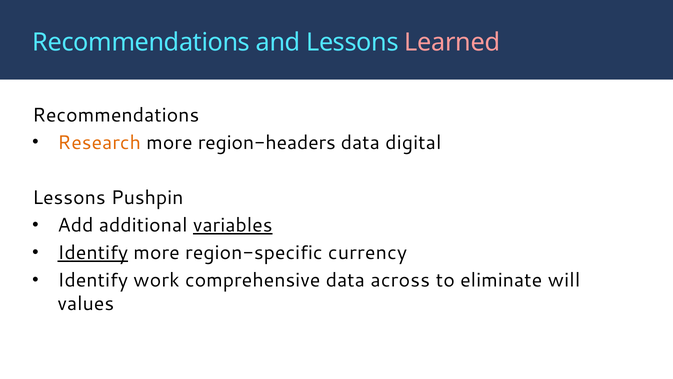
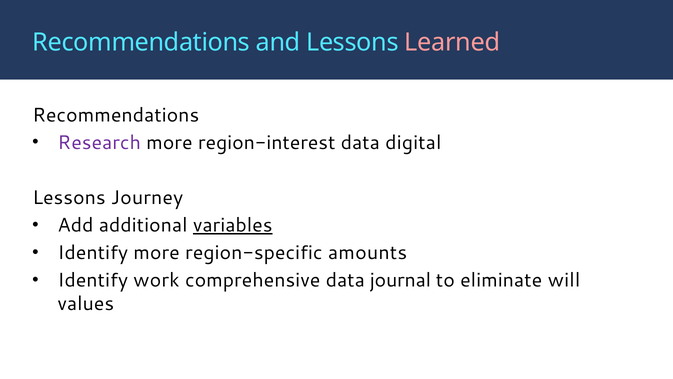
Research colour: orange -> purple (99, 142)
region-headers: region-headers -> region-interest (267, 142)
Pushpin: Pushpin -> Journey (147, 197)
Identify underline: present -> none (93, 252)
currency: currency -> amounts (368, 252)
across: across -> journal (400, 280)
